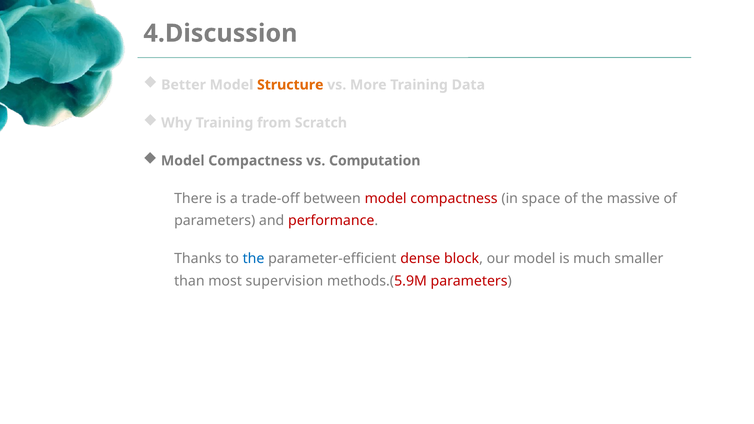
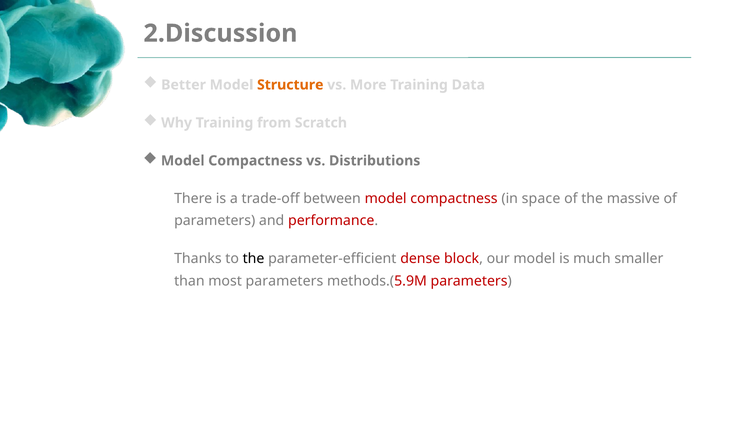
4.Discussion: 4.Discussion -> 2.Discussion (220, 33)
Computation: Computation -> Distributions (375, 161)
the colour: blue -> black (254, 259)
most supervision: supervision -> parameters (284, 281)
